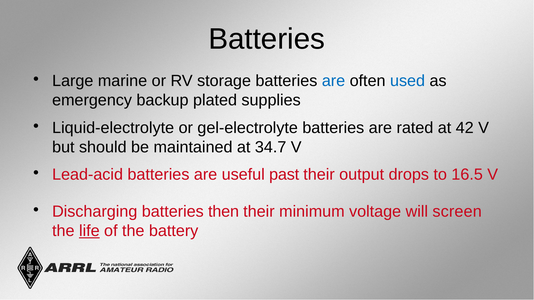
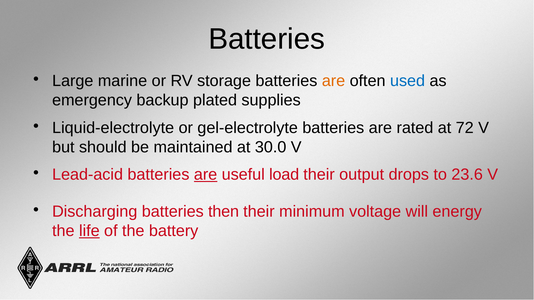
are colour: blue -> orange (334, 81)
42: 42 -> 72 (465, 128)
34.7: 34.7 -> 30.0 (271, 147)
are underline: none -> present (206, 175)
past: past -> load (284, 175)
16.5: 16.5 -> 23.6 (467, 175)
screen: screen -> energy (457, 212)
